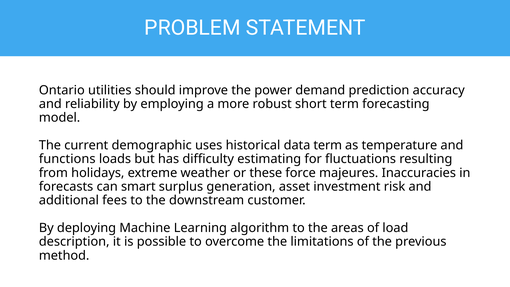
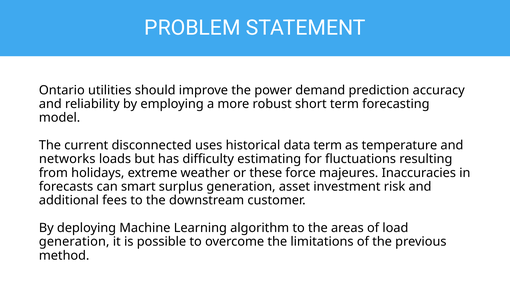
demographic: demographic -> disconnected (152, 145)
functions: functions -> networks (67, 159)
description: description -> generation (74, 242)
